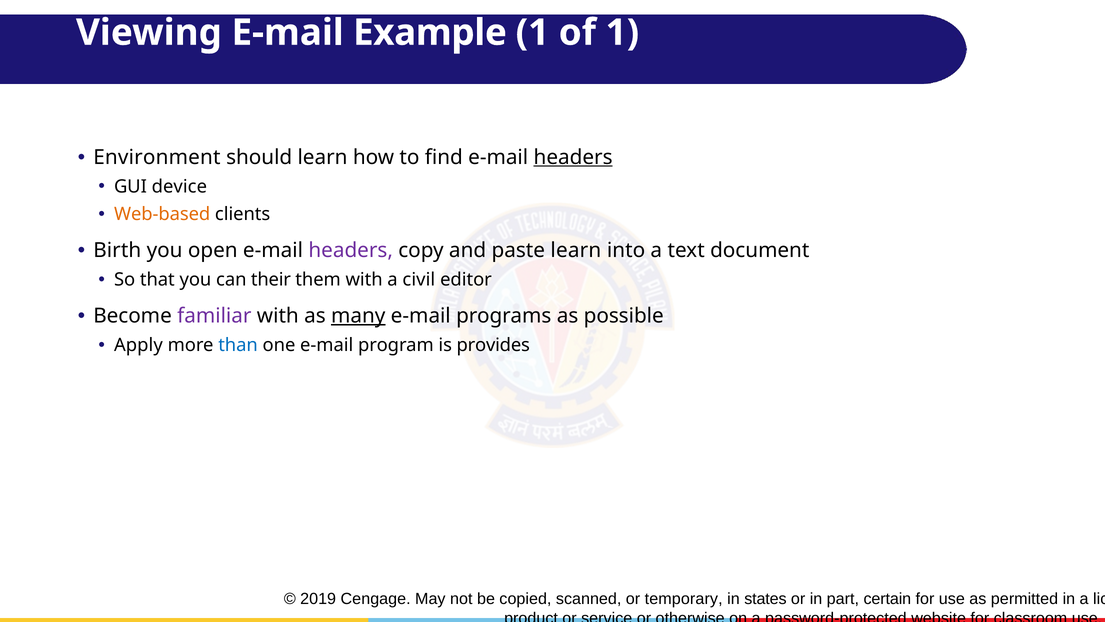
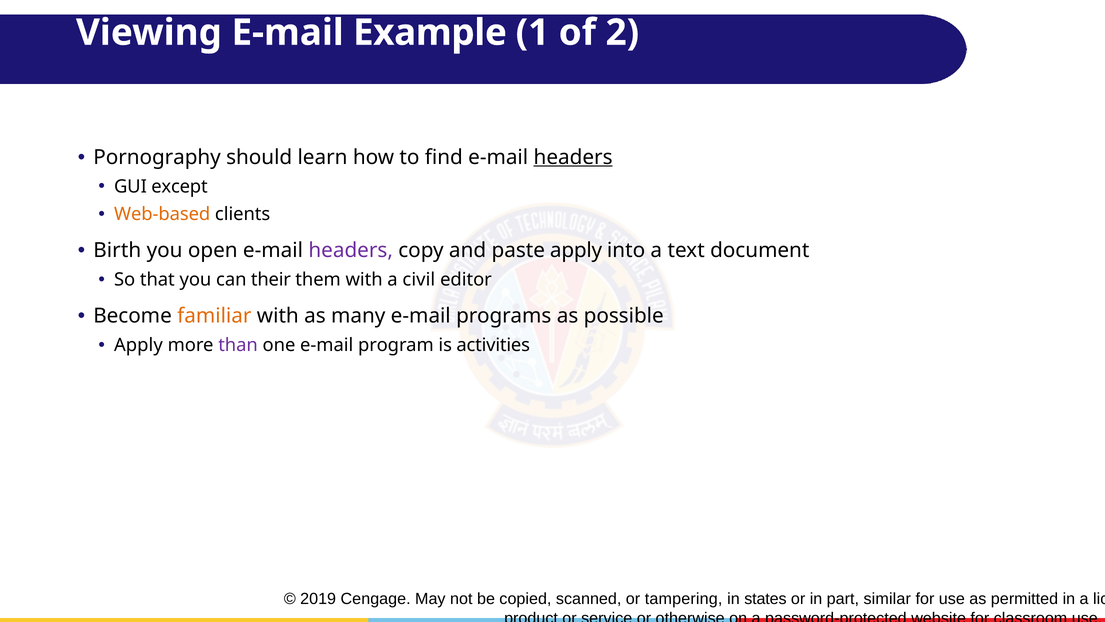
of 1: 1 -> 2 (622, 33)
Environment: Environment -> Pornography (157, 157)
device: device -> except (179, 186)
paste learn: learn -> apply (576, 250)
familiar colour: purple -> orange (214, 316)
many underline: present -> none (358, 316)
than colour: blue -> purple (238, 345)
provides: provides -> activities (493, 345)
temporary: temporary -> tampering (684, 599)
part certain: certain -> similar (887, 599)
